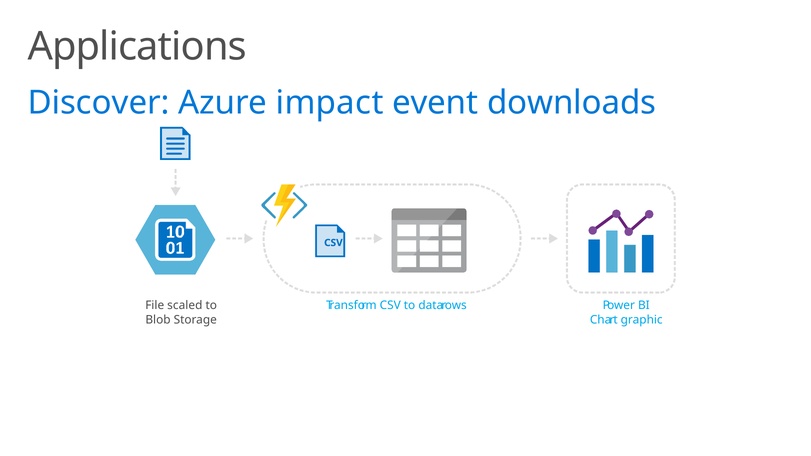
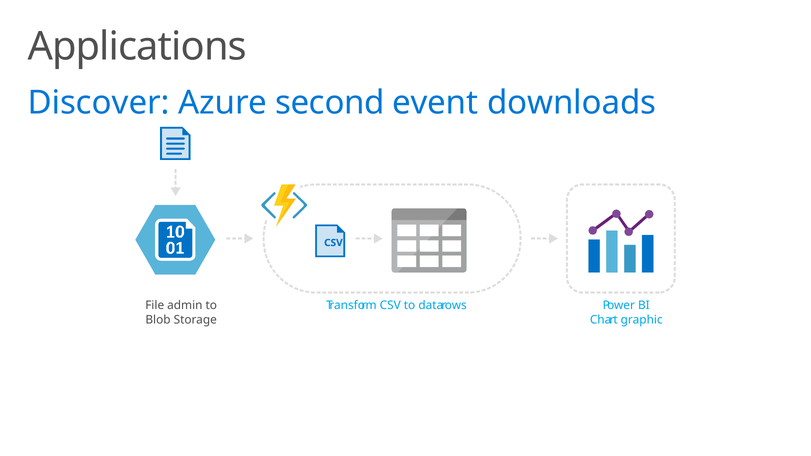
impact: impact -> second (330, 103)
scaled: scaled -> admin (185, 306)
